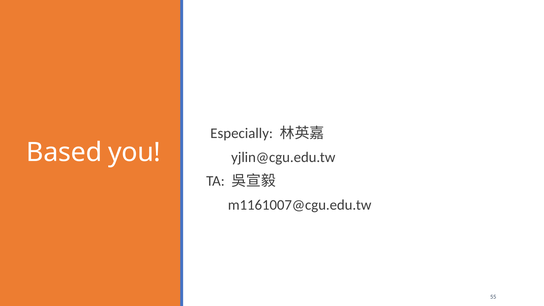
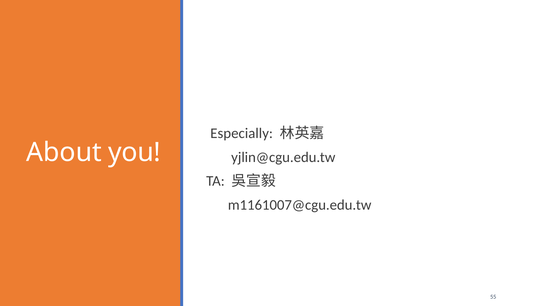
Based: Based -> About (64, 152)
